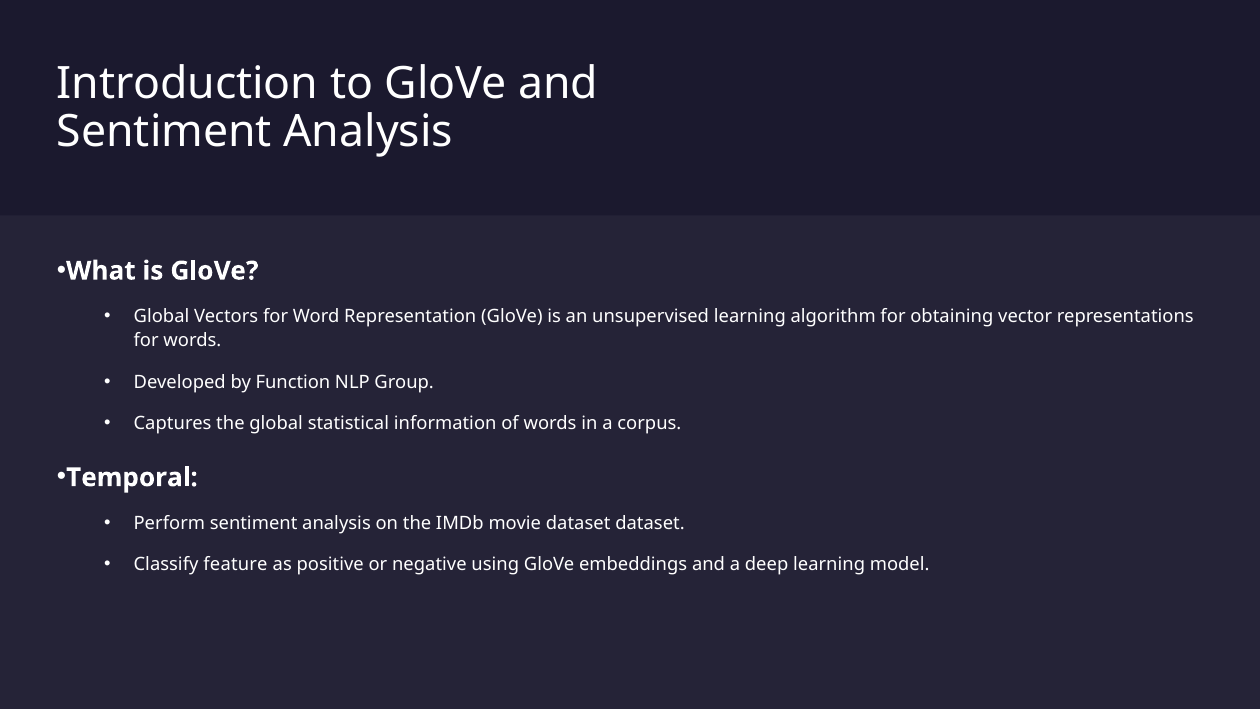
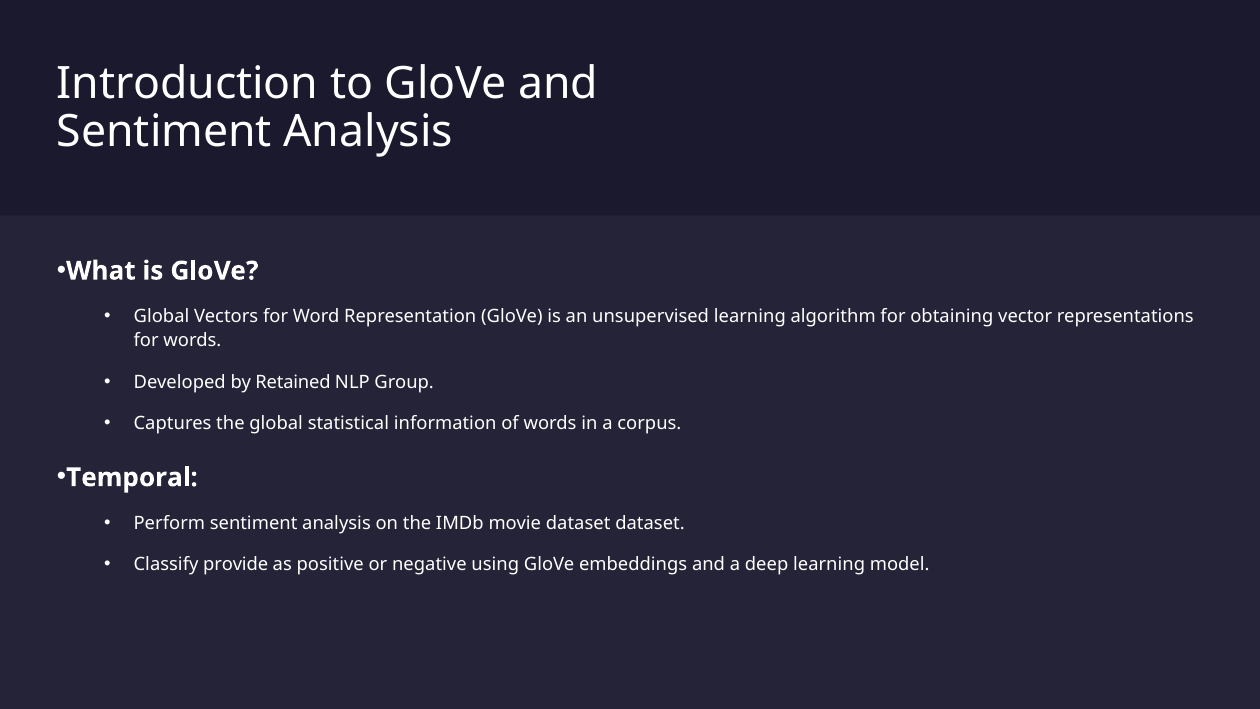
Function: Function -> Retained (293, 382)
feature: feature -> provide (236, 564)
